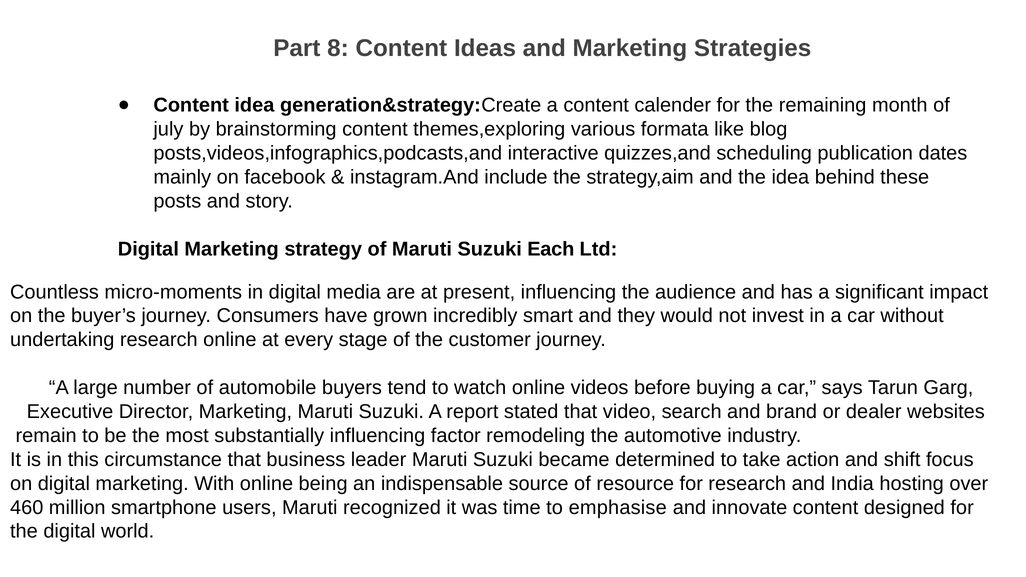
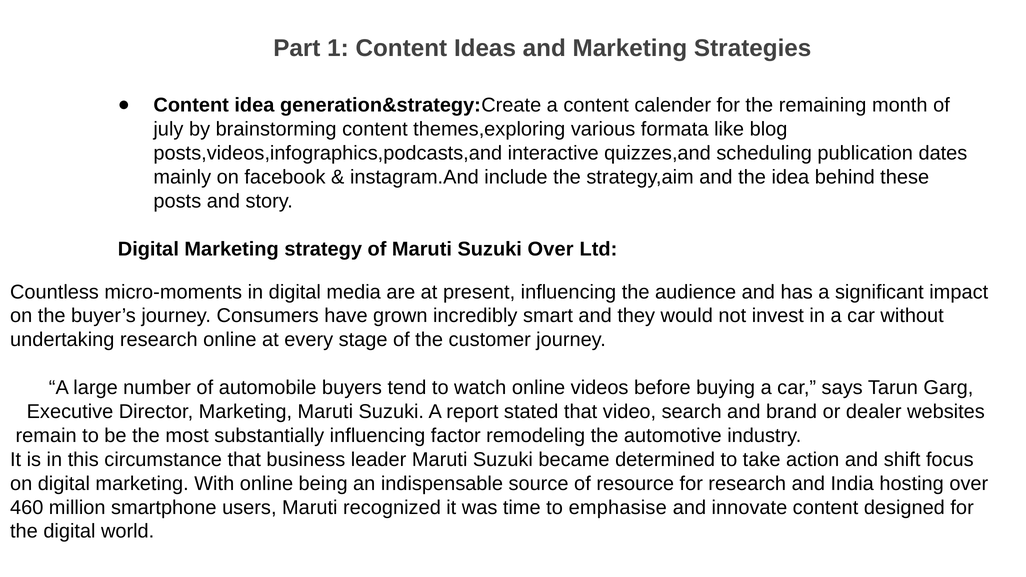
8: 8 -> 1 (338, 49)
Suzuki Each: Each -> Over (551, 249)
